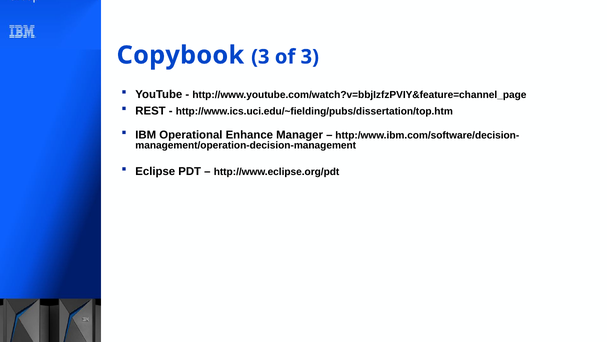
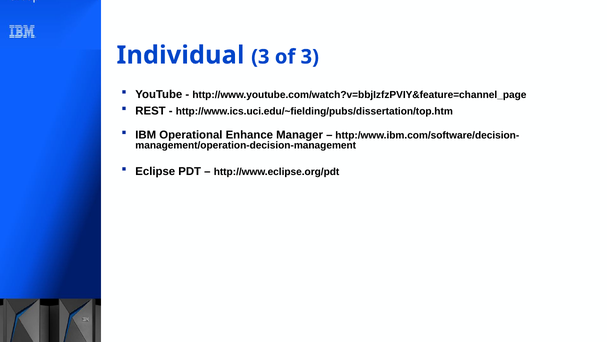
Copybook: Copybook -> Individual (180, 55)
